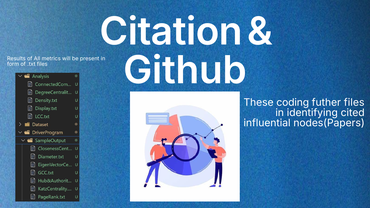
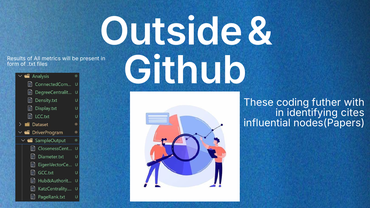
Citation: Citation -> Outside (171, 32)
futher files: files -> with (354, 102)
cited: cited -> cites (353, 113)
